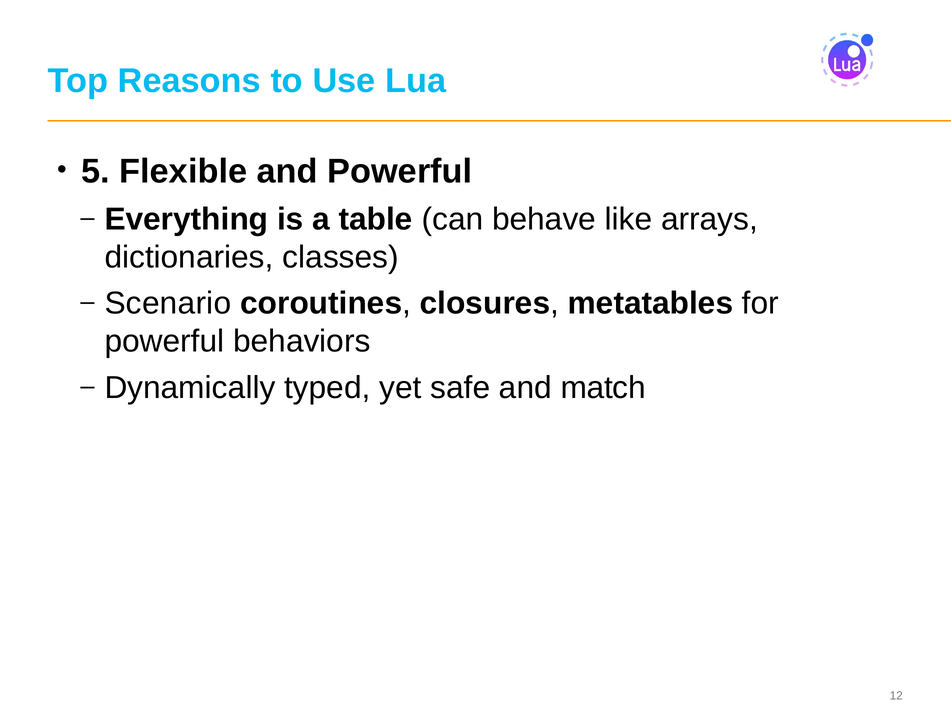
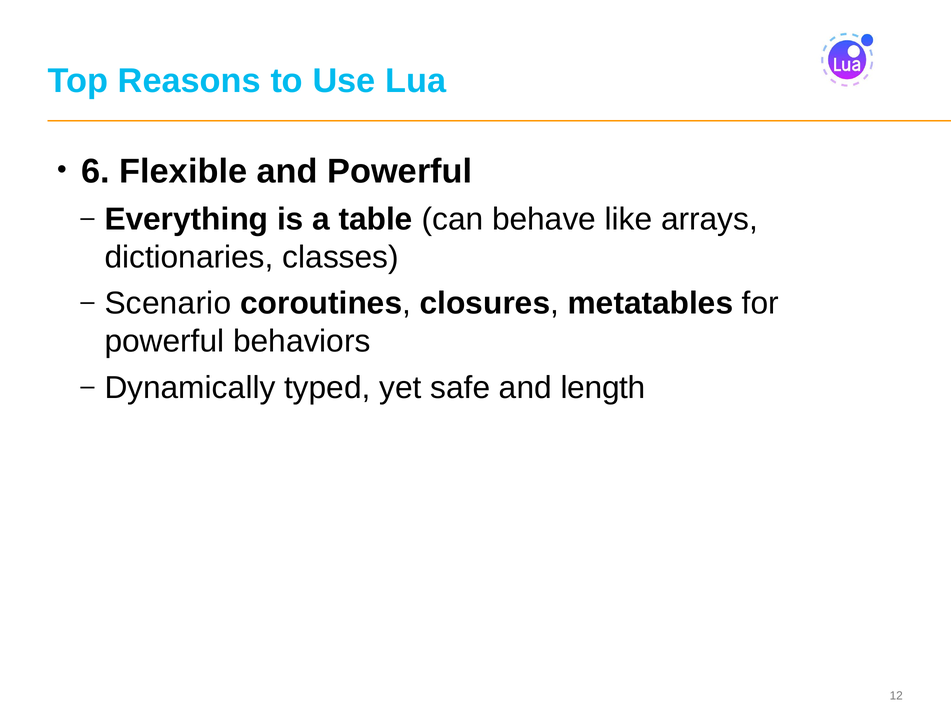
5: 5 -> 6 (95, 171)
match: match -> length (603, 388)
